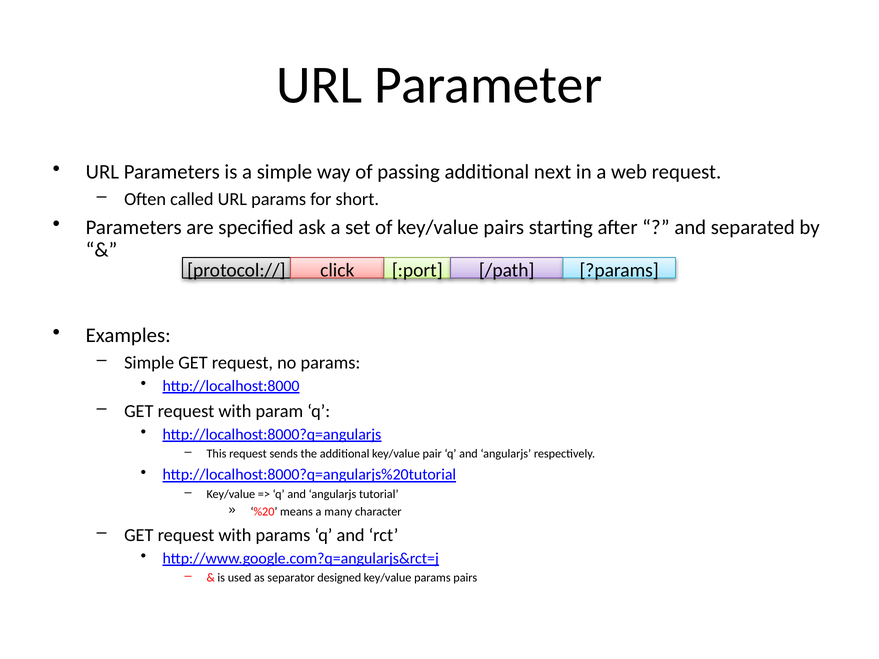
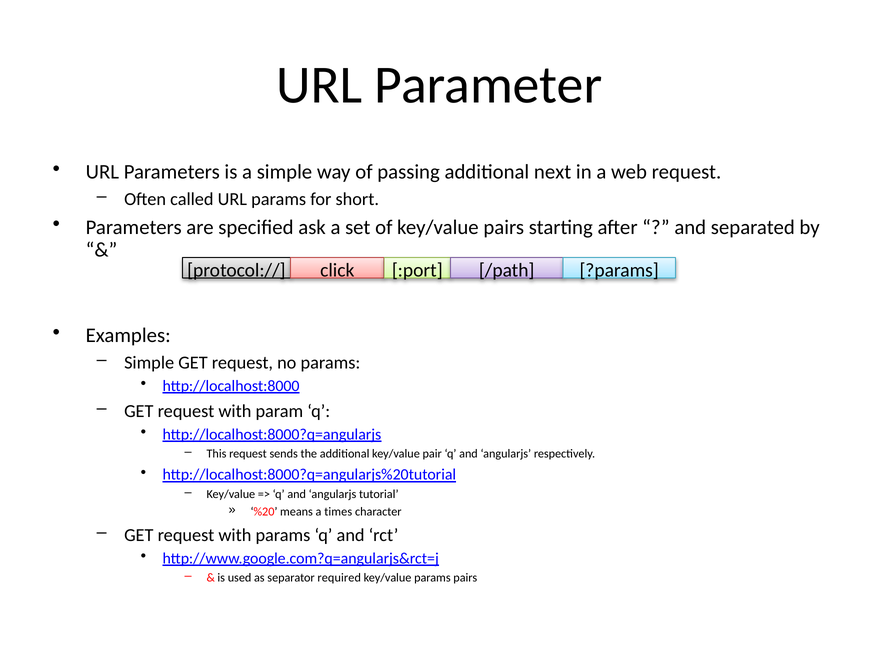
many: many -> times (338, 512)
designed: designed -> required (339, 578)
